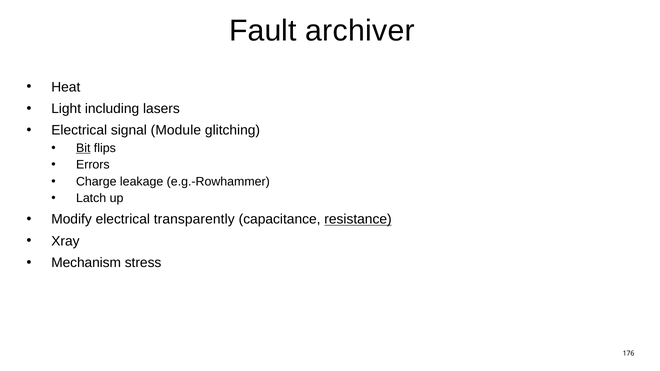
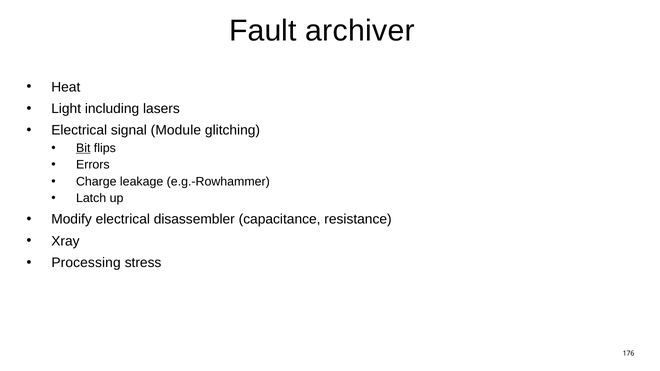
transparently: transparently -> disassembler (194, 219)
resistance underline: present -> none (358, 219)
Mechanism: Mechanism -> Processing (86, 263)
